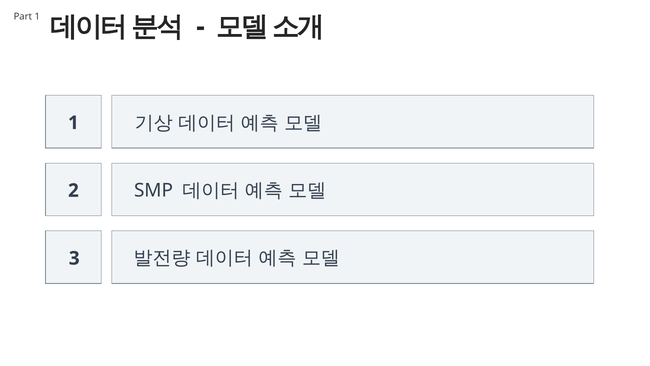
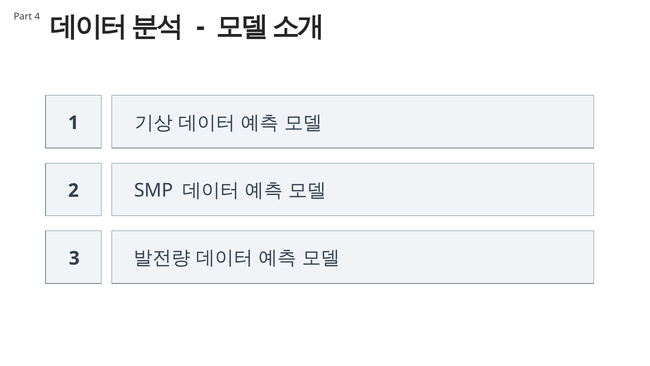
Part 1: 1 -> 4 (37, 16)
